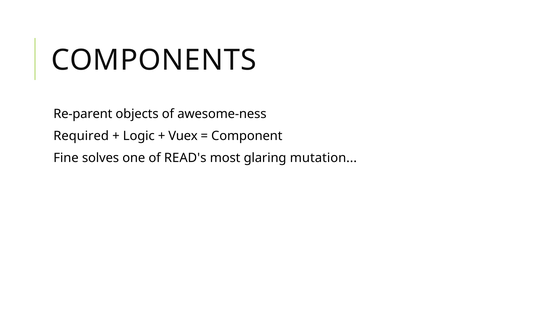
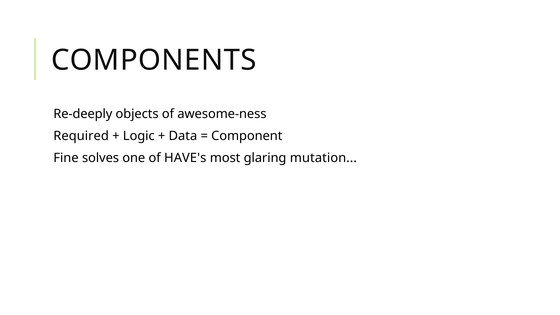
Re-parent: Re-parent -> Re-deeply (83, 114)
Vuex: Vuex -> Data (183, 136)
READ's: READ's -> HAVE's (185, 158)
